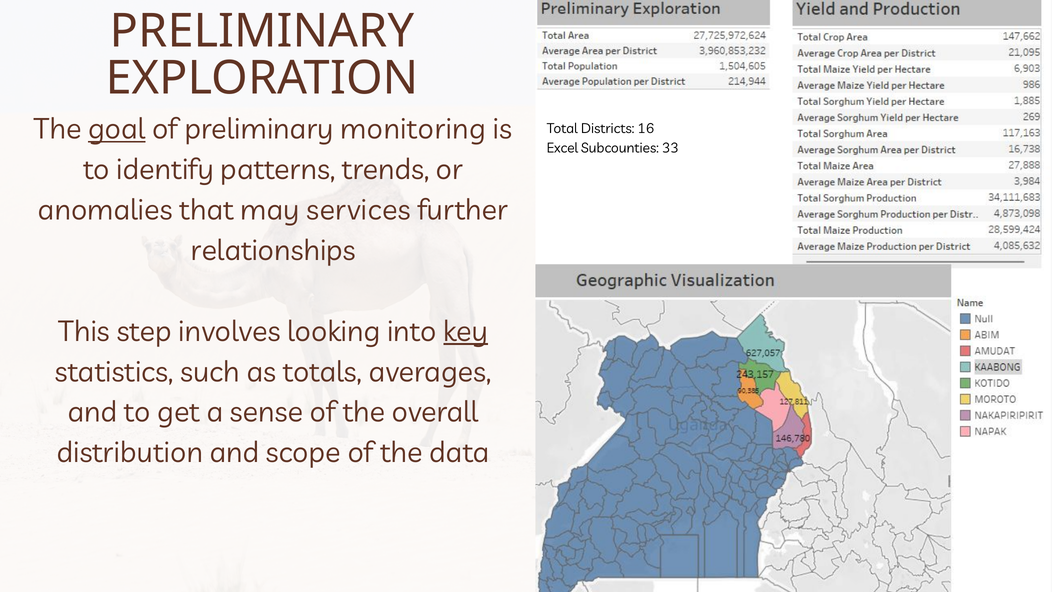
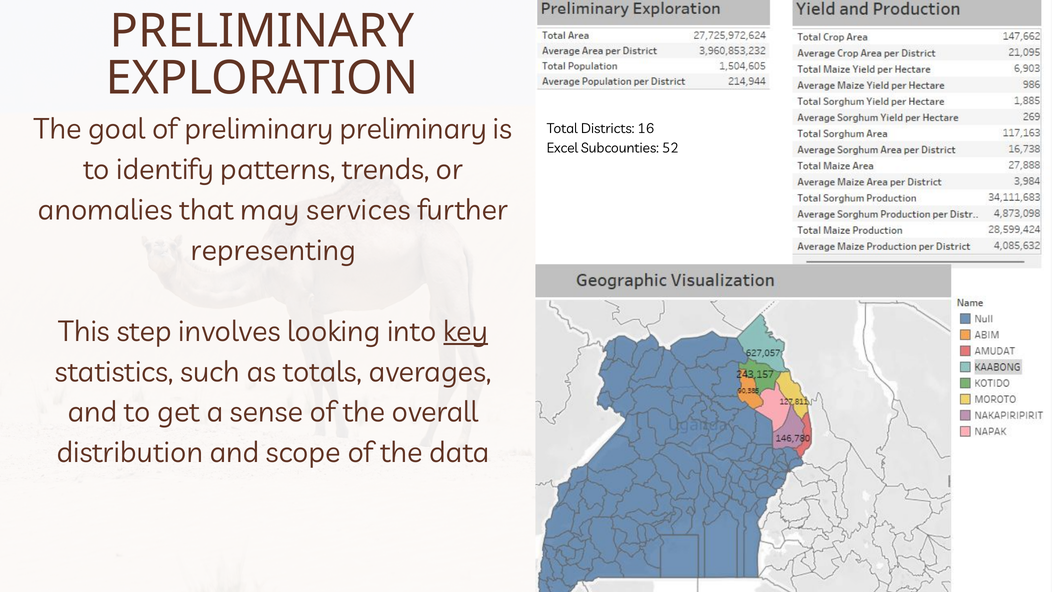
goal underline: present -> none (117, 129)
preliminary monitoring: monitoring -> preliminary (413, 129)
33: 33 -> 52 (670, 148)
relationships: relationships -> representing (273, 251)
